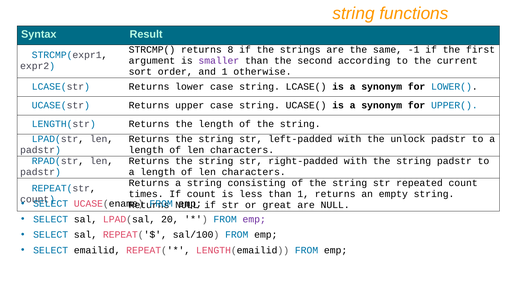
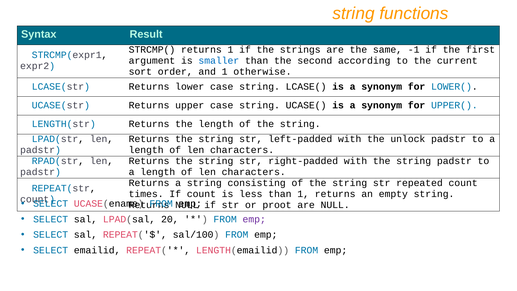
returns 8: 8 -> 1 (230, 50)
smaller colour: purple -> blue (219, 61)
great: great -> proot (277, 205)
